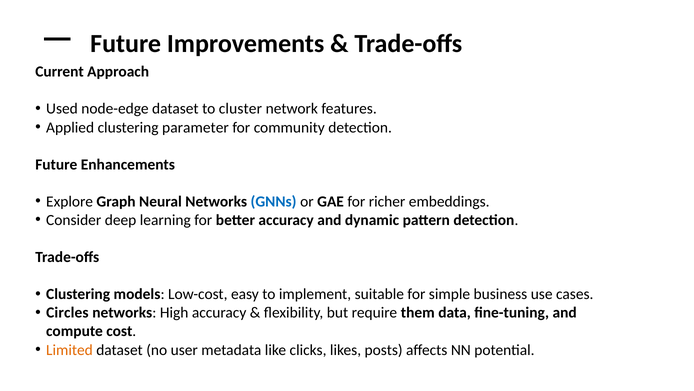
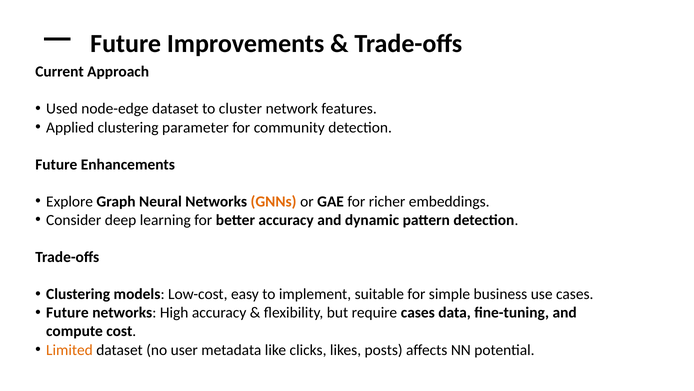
GNNs colour: blue -> orange (274, 201)
Circles: Circles -> Future (67, 312)
require them: them -> cases (418, 312)
